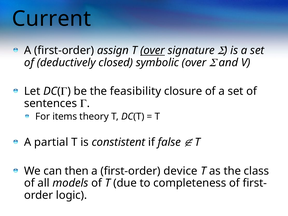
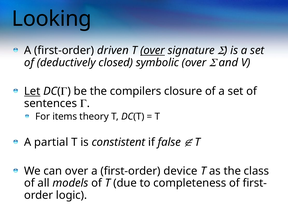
Current: Current -> Looking (52, 19)
assign: assign -> driven (113, 50)
Let underline: none -> present (32, 91)
feasibility: feasibility -> compilers (136, 91)
can then: then -> over (77, 171)
